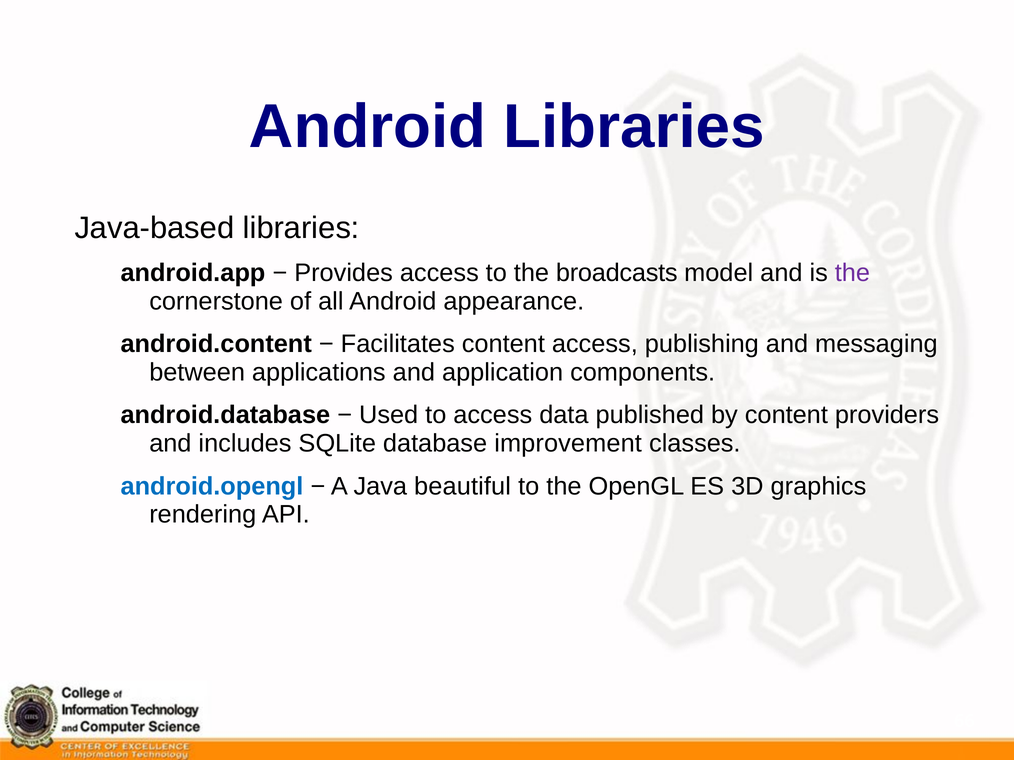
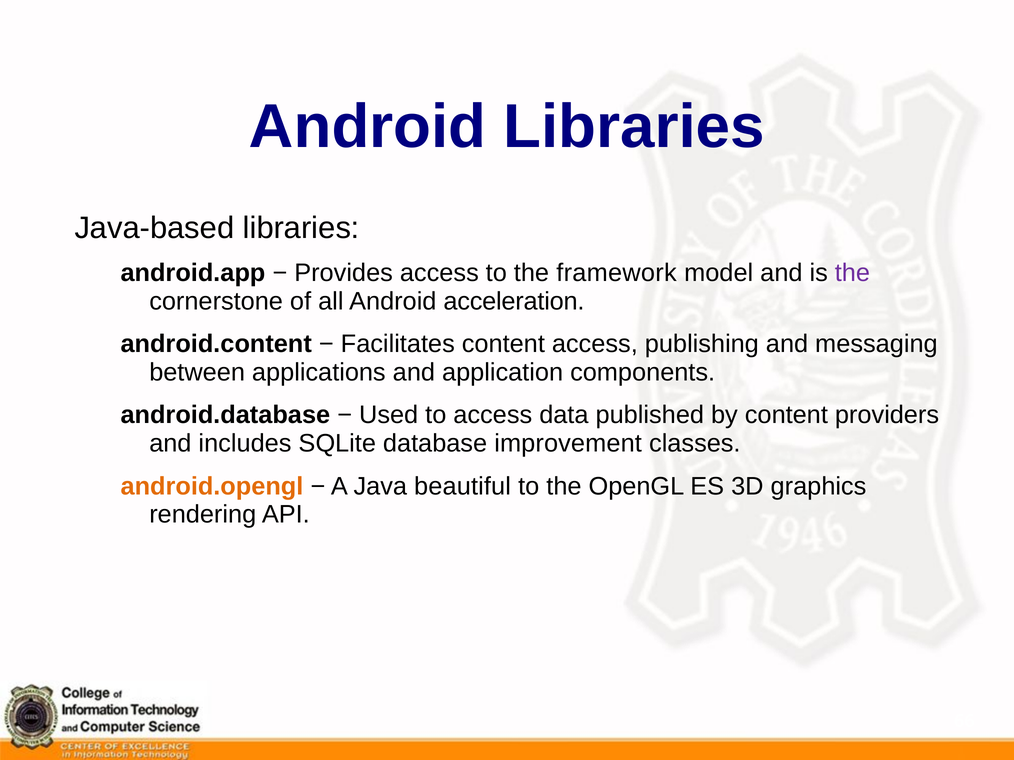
broadcasts: broadcasts -> framework (617, 273)
appearance: appearance -> acceleration (514, 301)
android.opengl colour: blue -> orange (212, 486)
